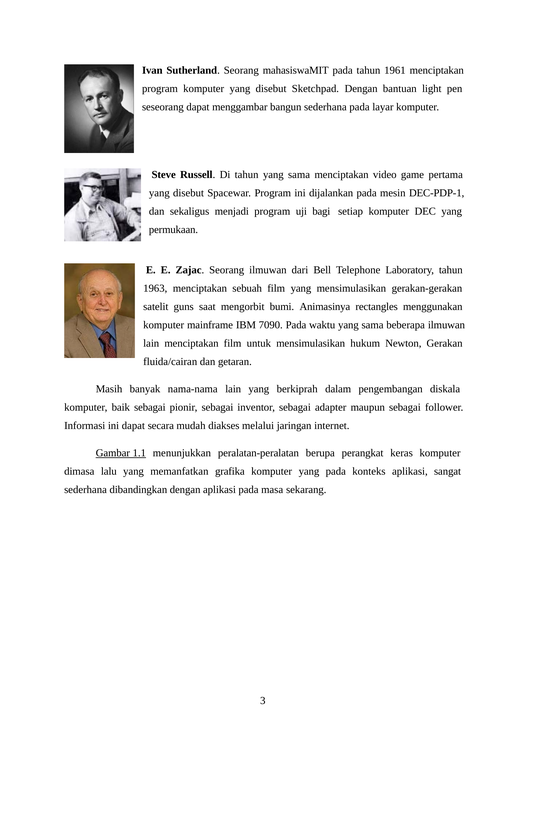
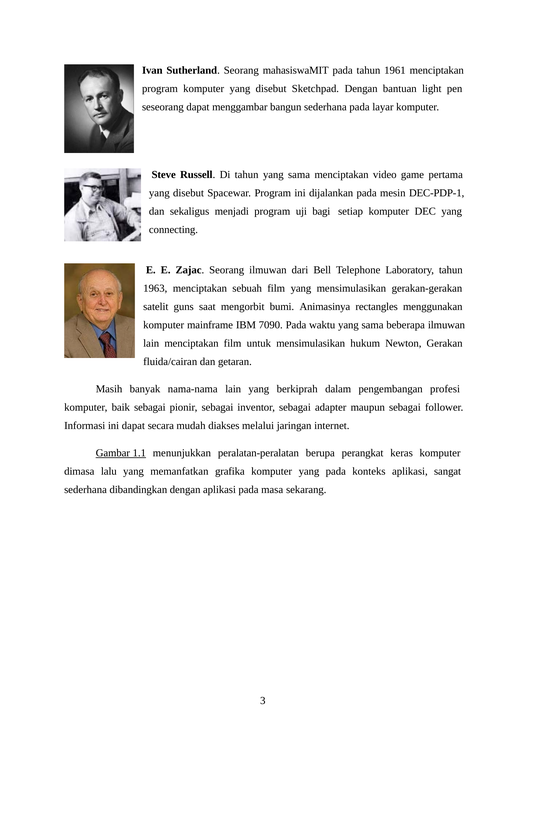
permukaan: permukaan -> connecting (173, 230)
diskala: diskala -> profesi (445, 389)
